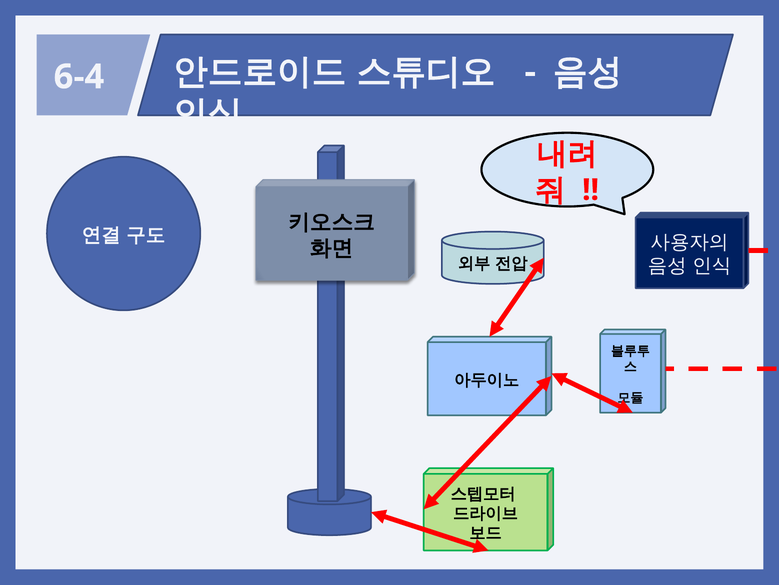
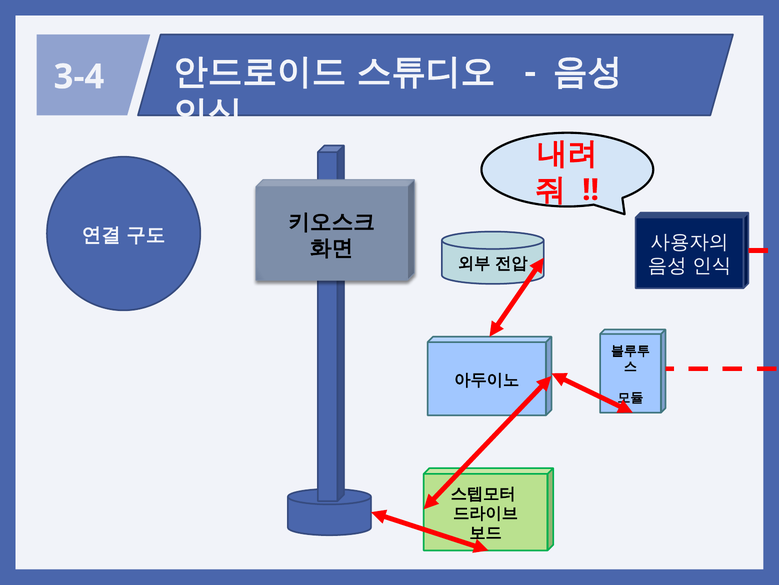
6-4: 6-4 -> 3-4 (79, 77)
